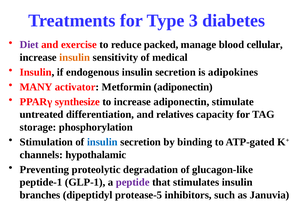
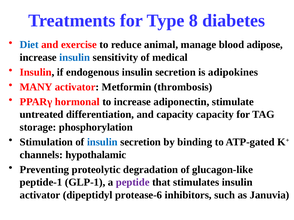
3: 3 -> 8 (193, 21)
Diet colour: purple -> blue (29, 45)
packed: packed -> animal (161, 45)
cellular: cellular -> adipose (265, 45)
insulin colour: orange -> blue (75, 57)
Metformin adiponectin: adiponectin -> thrombosis (183, 87)
synthesize: synthesize -> hormonal (77, 102)
and relatives: relatives -> capacity (175, 115)
branches: branches -> activator (40, 195)
protease-5: protease-5 -> protease-6 (139, 195)
